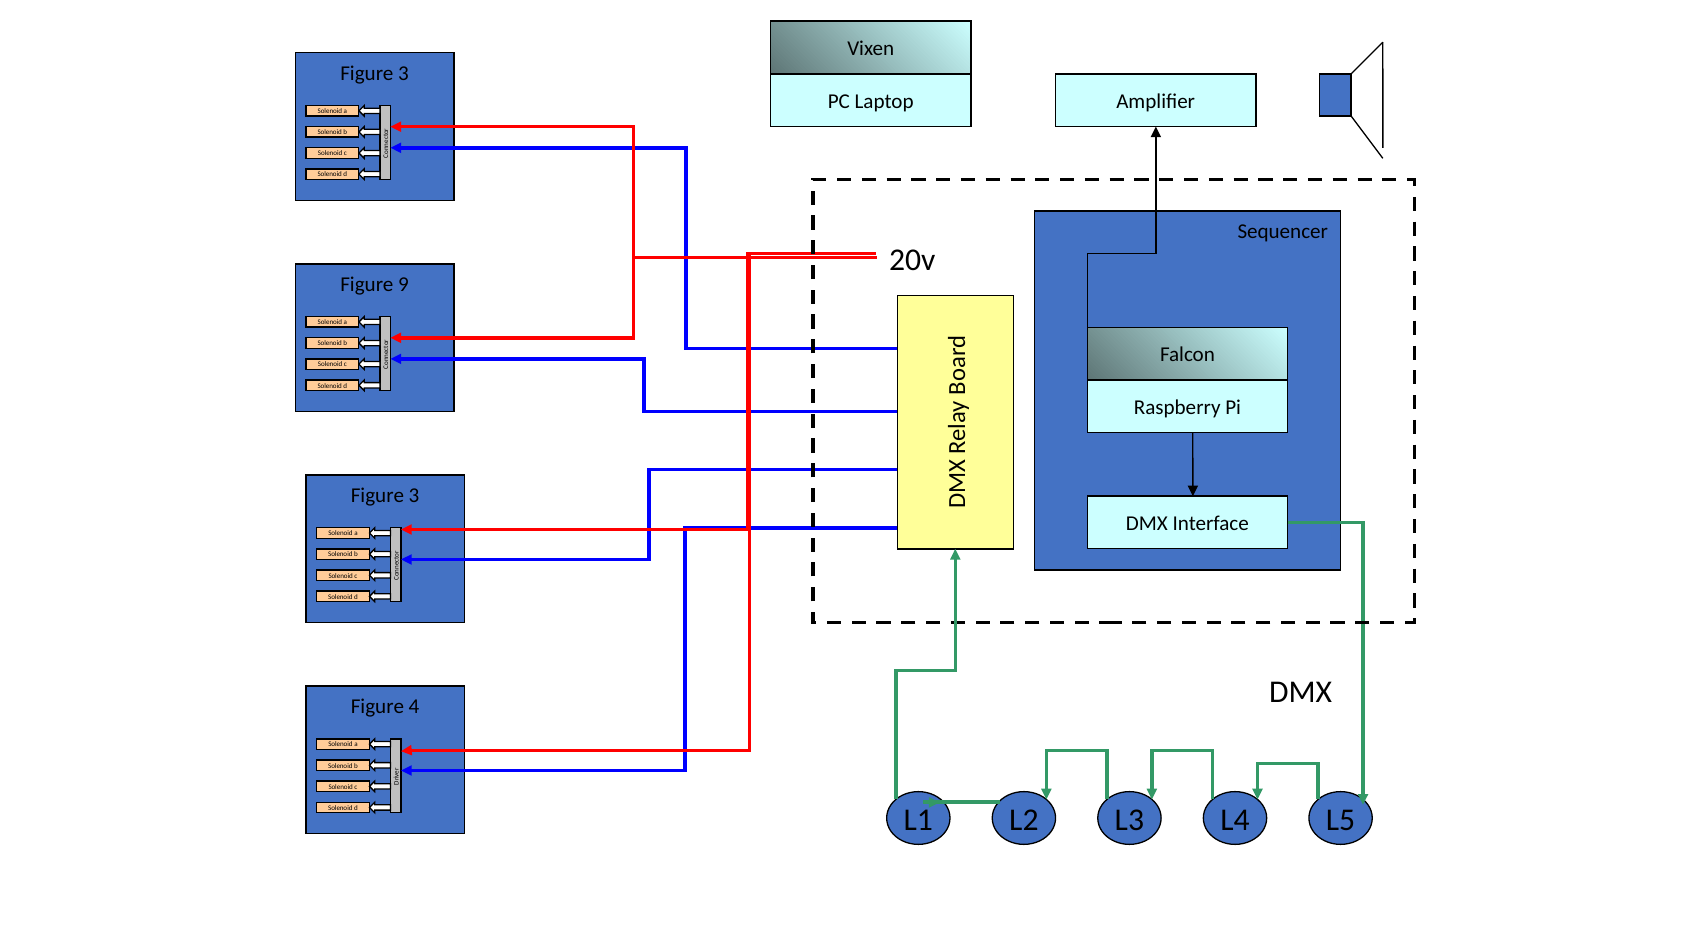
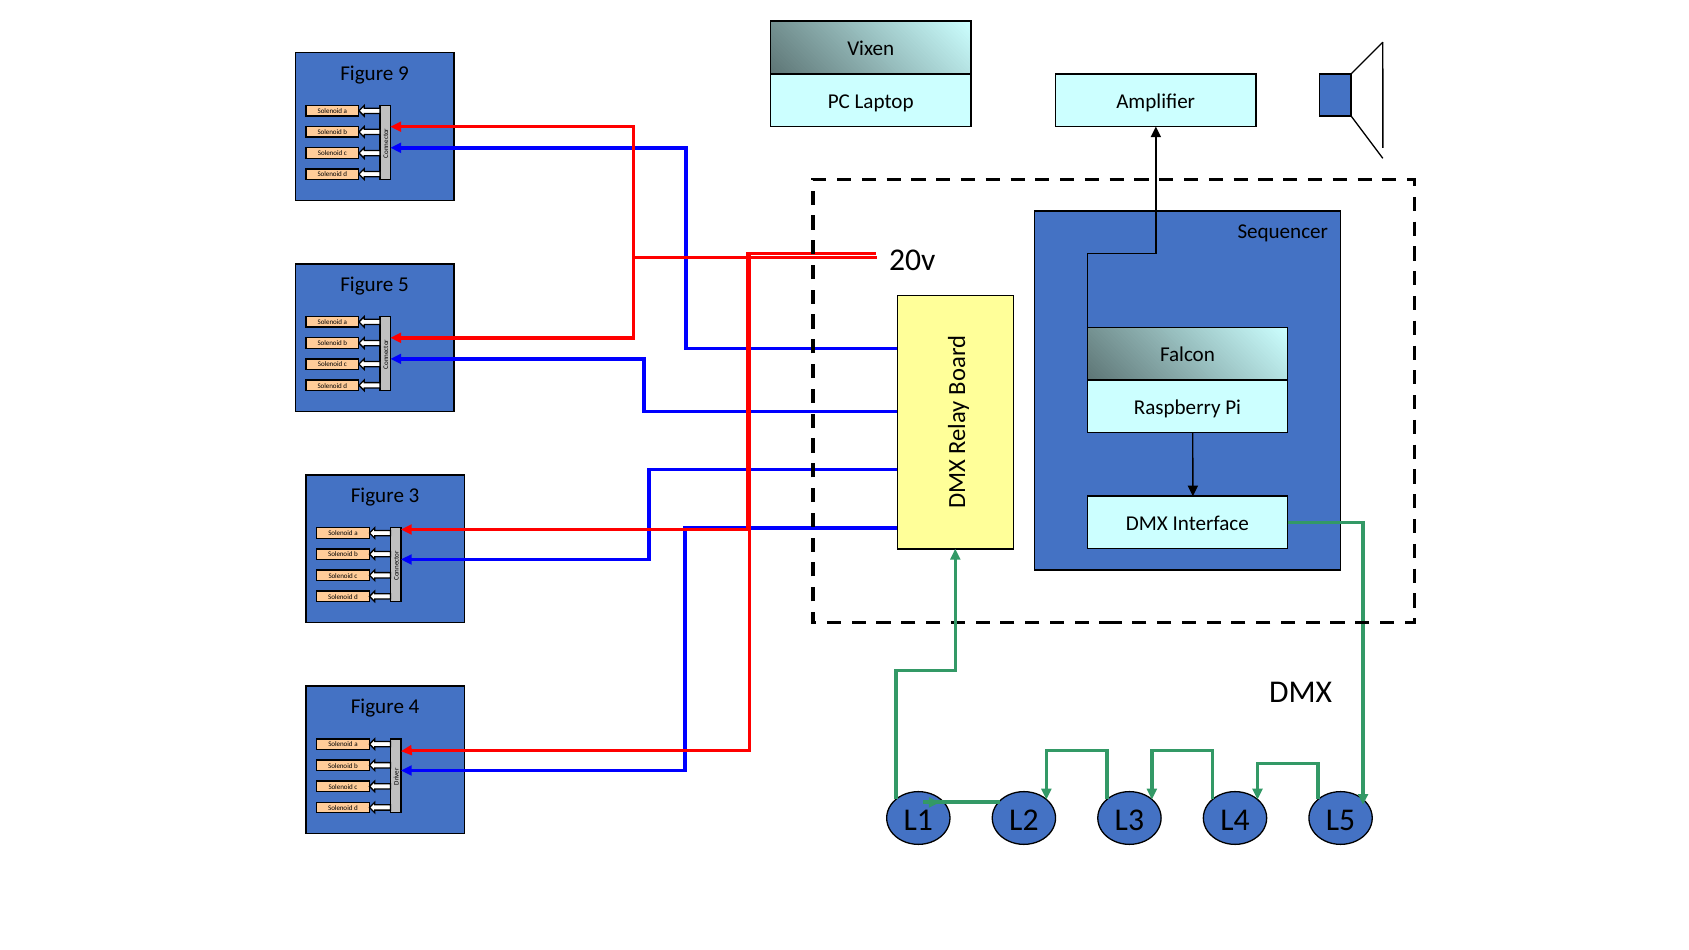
3: 3 -> 9 (404, 73)
9: 9 -> 5 (404, 284)
